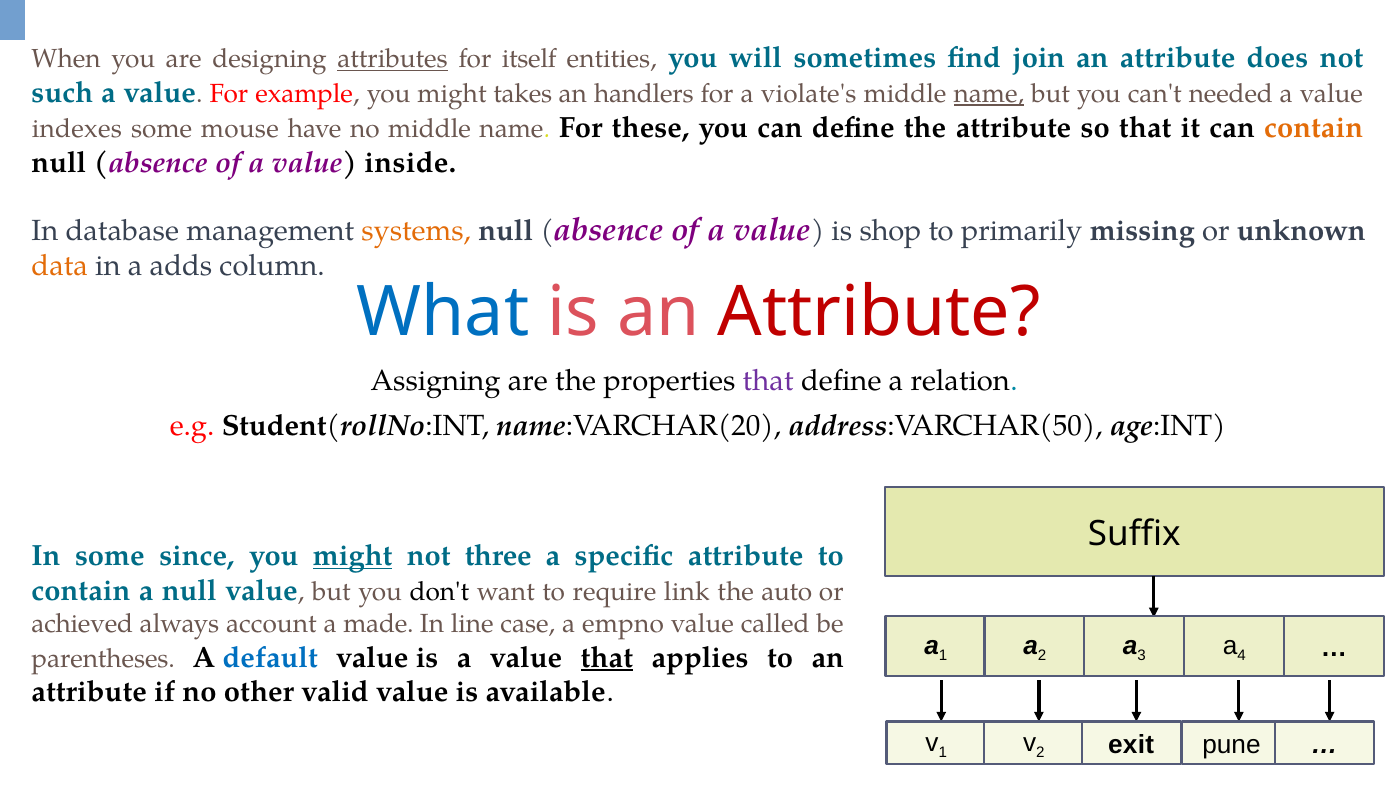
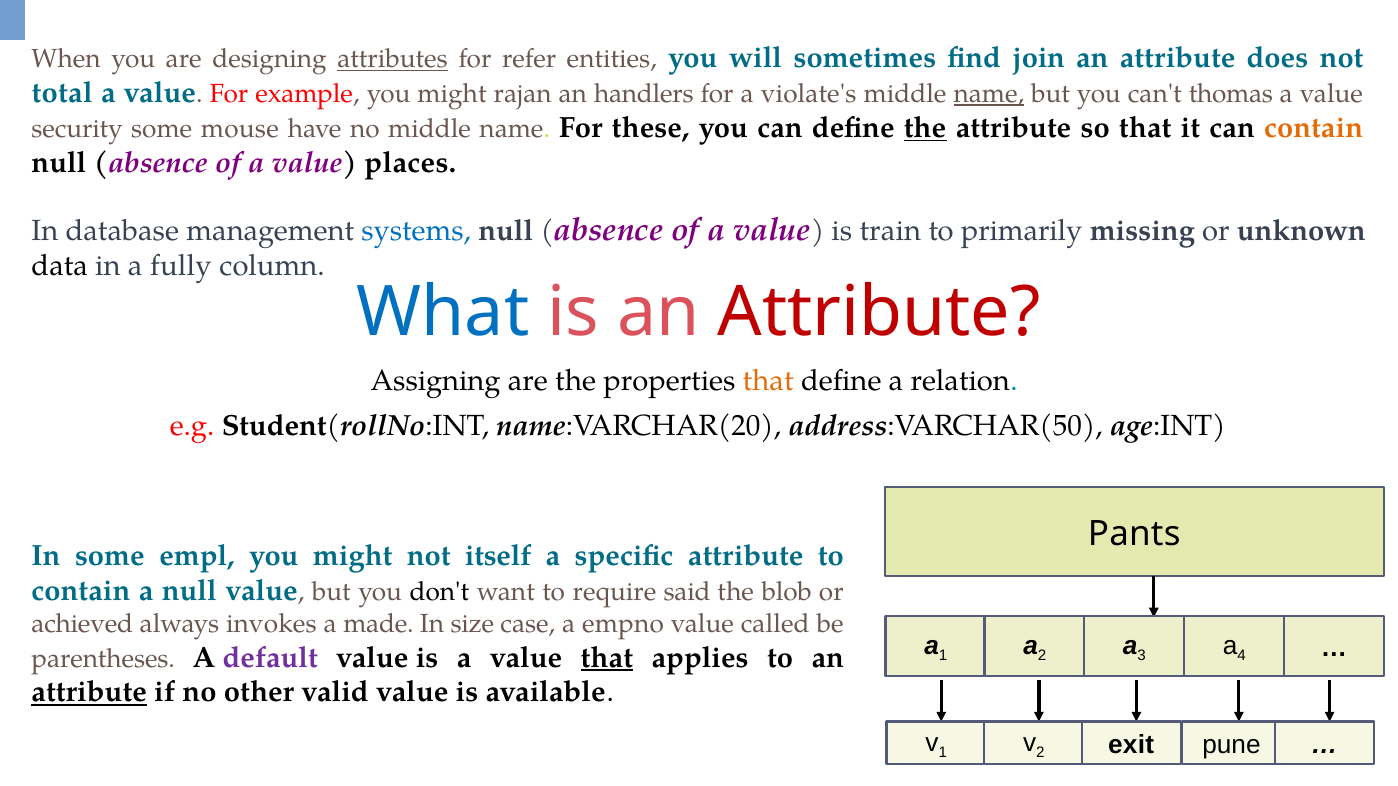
itself: itself -> refer (529, 59)
such: such -> total (62, 93)
takes: takes -> rajan (523, 94)
needed: needed -> thomas (1231, 94)
indexes: indexes -> security (77, 129)
the underline: none -> present (925, 128)
inside: inside -> places (410, 163)
systems colour: orange -> blue (416, 231)
shop: shop -> train (890, 231)
data colour: orange -> black (60, 266)
adds: adds -> fully (181, 266)
that colour: purple -> orange (768, 381)
Suffix: Suffix -> Pants (1134, 534)
since: since -> empl (197, 556)
might underline: present -> none (353, 556)
three: three -> itself (498, 556)
link: link -> said (687, 592)
auto: auto -> blob (787, 592)
account: account -> invokes (271, 624)
line: line -> size (472, 624)
default colour: blue -> purple (270, 658)
attribute underline: none -> present (89, 693)
